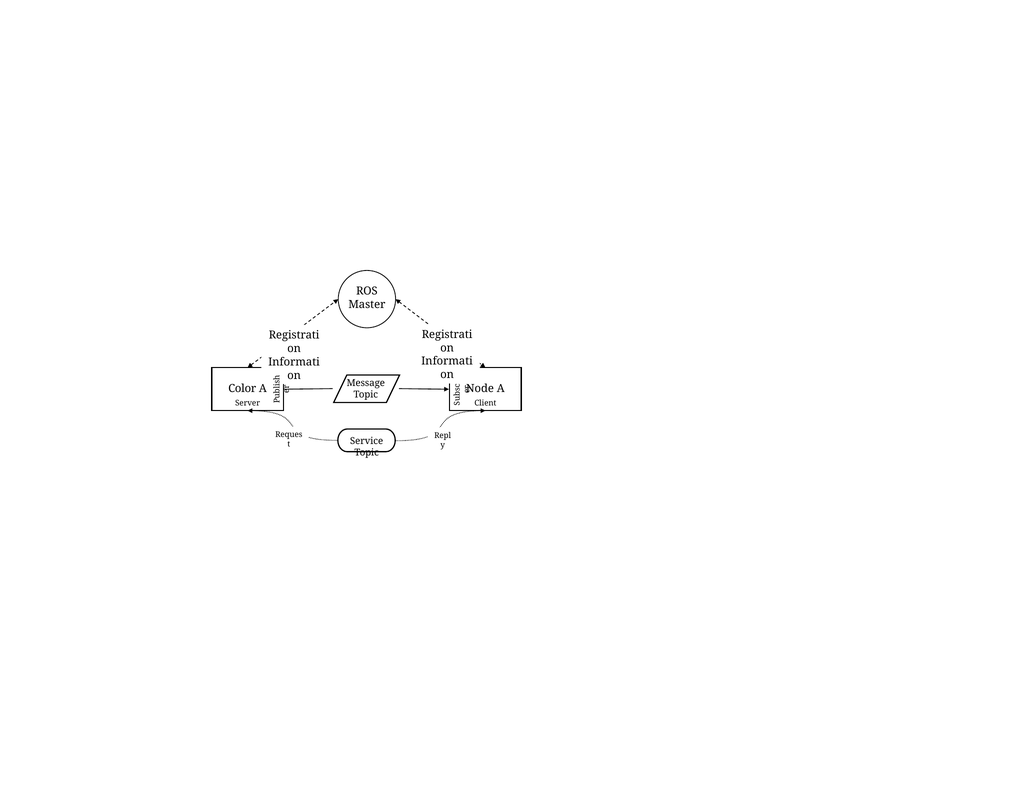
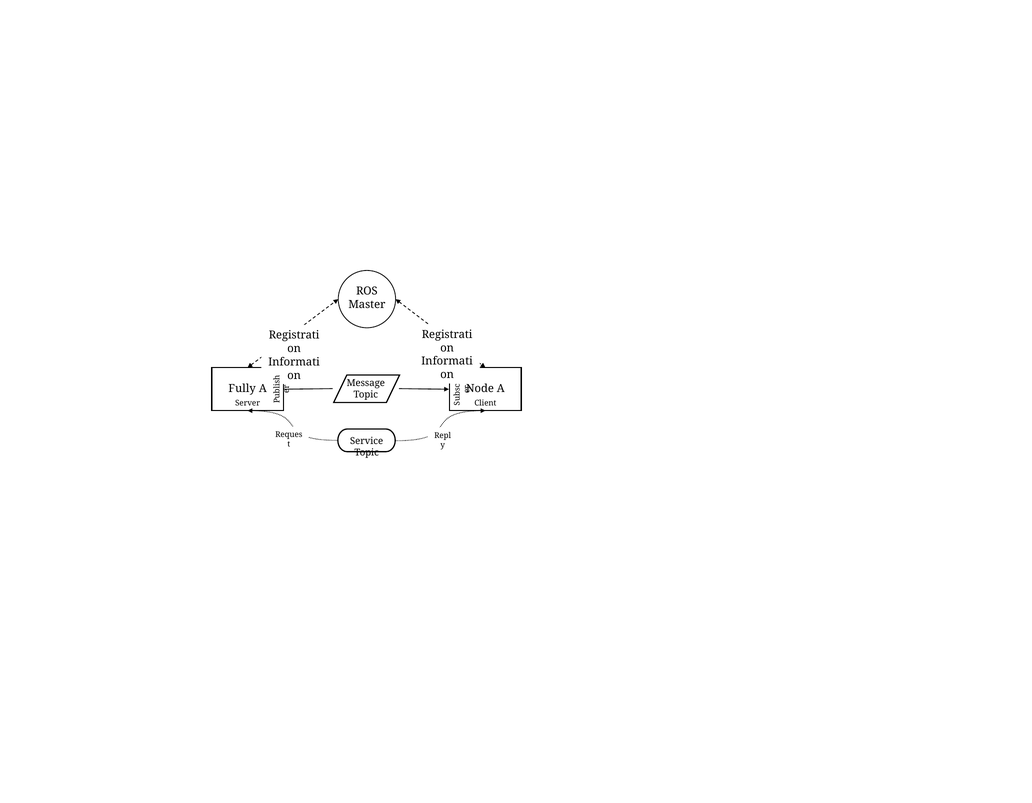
Color: Color -> Fully (242, 389)
